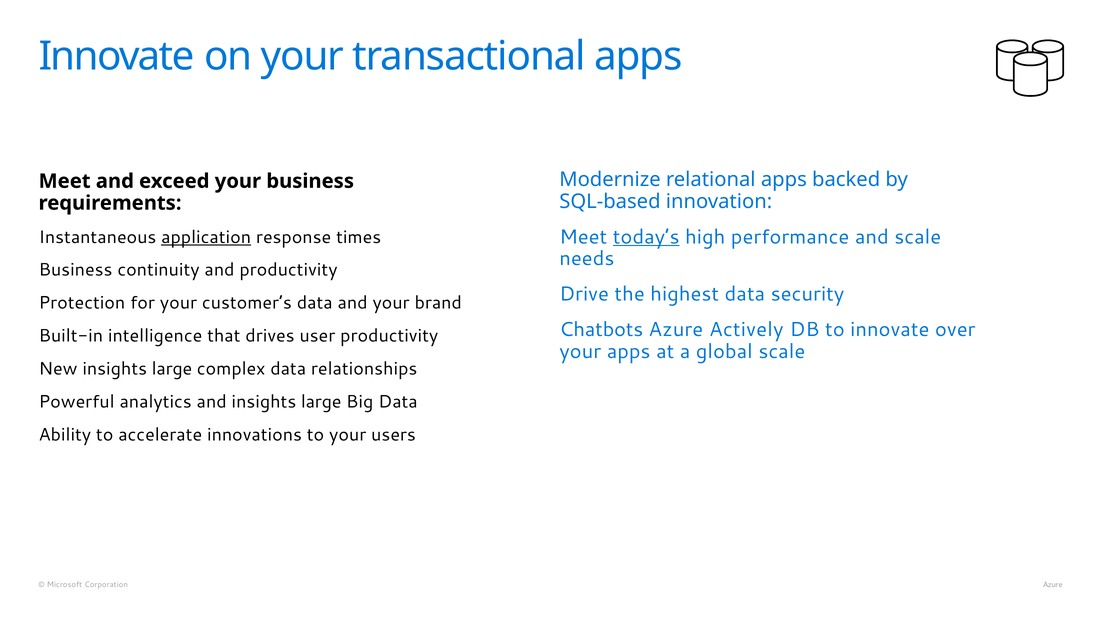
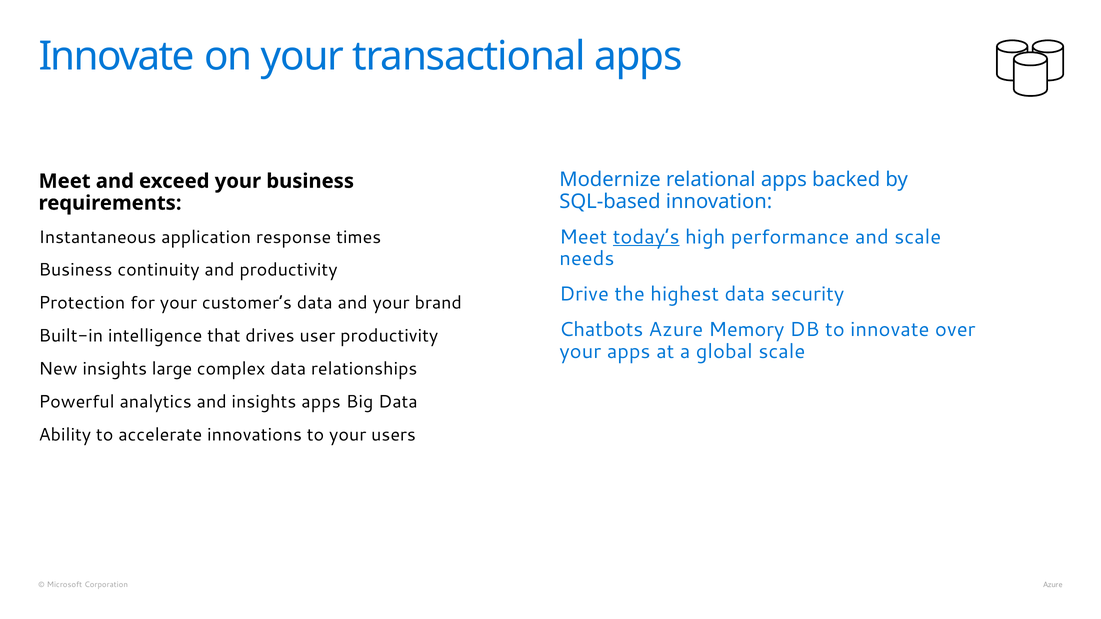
application underline: present -> none (206, 237)
Actively: Actively -> Memory (746, 330)
and insights large: large -> apps (321, 402)
